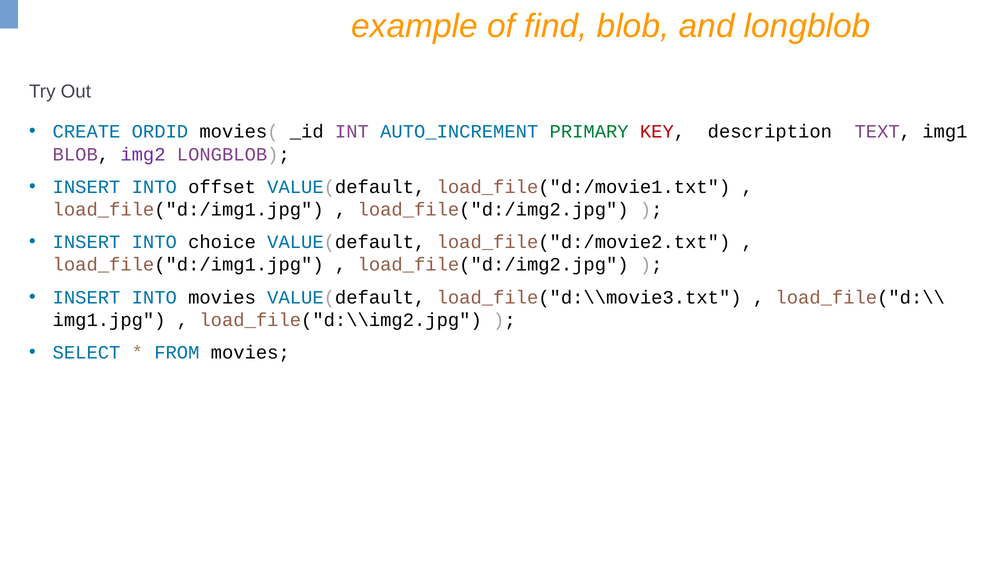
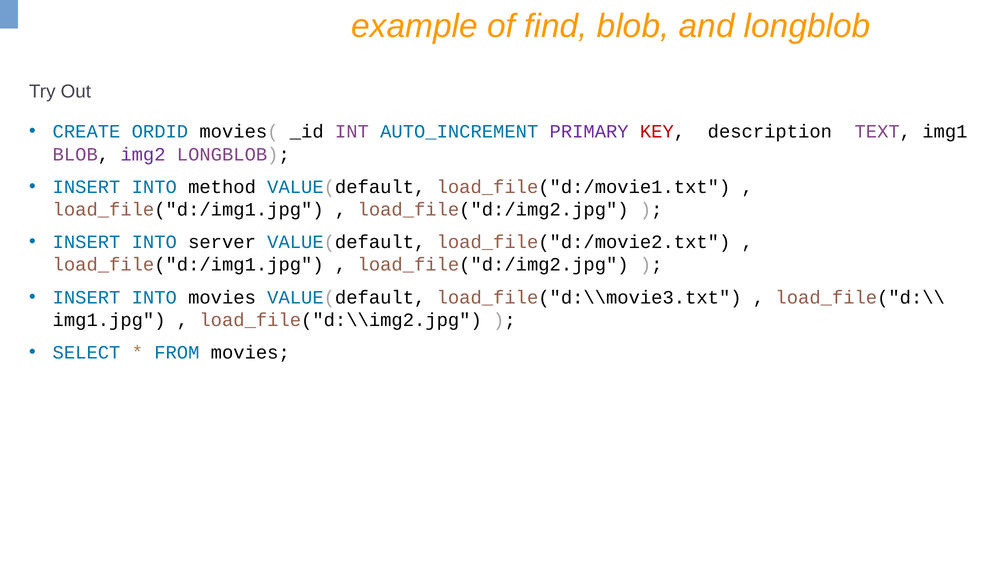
PRIMARY colour: green -> purple (589, 132)
offset: offset -> method (222, 187)
choice: choice -> server (222, 242)
